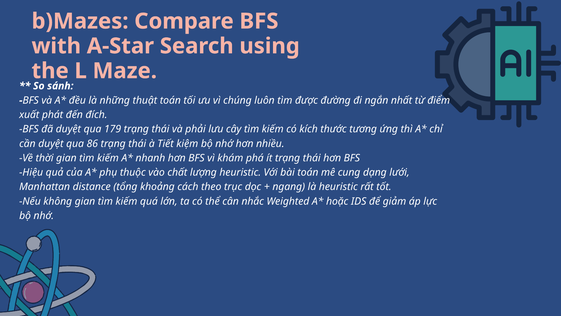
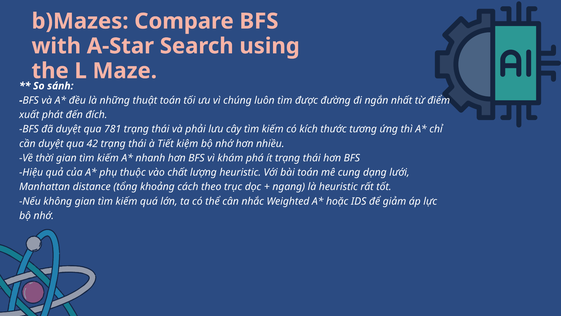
179: 179 -> 781 (113, 129)
86: 86 -> 42 (92, 143)
